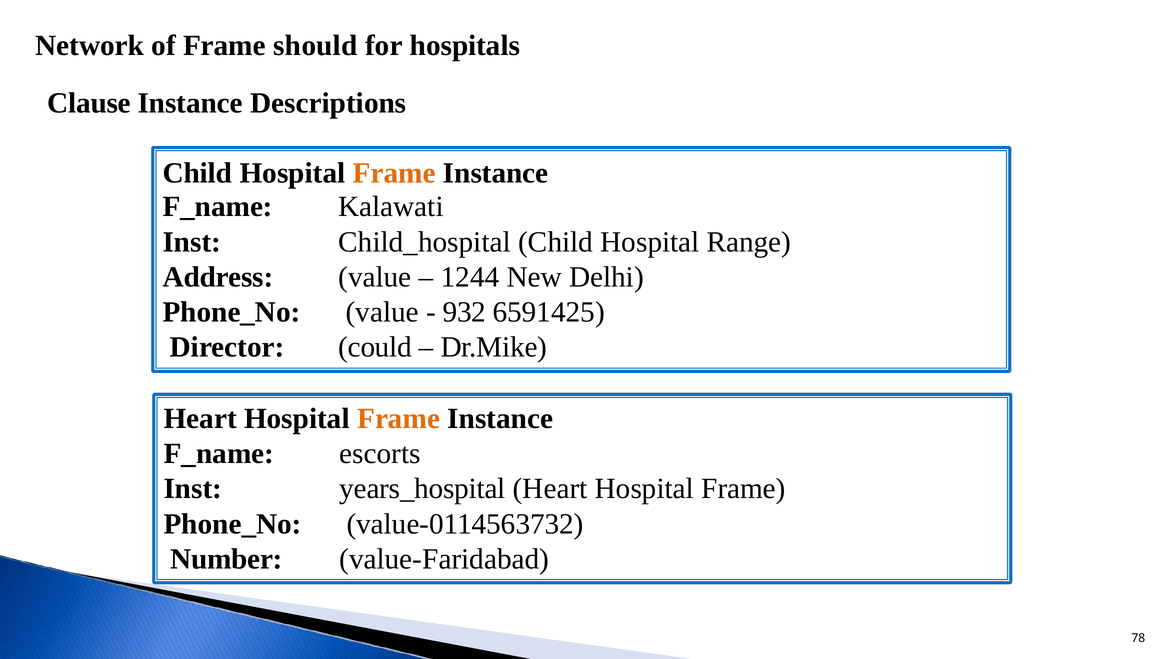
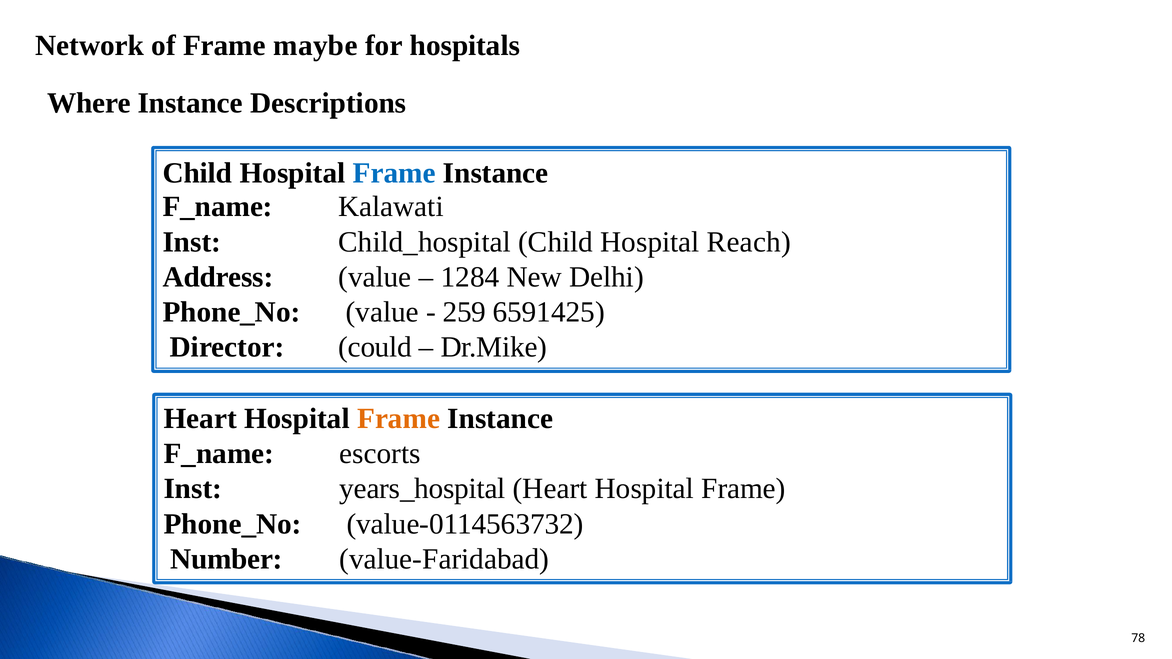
should: should -> maybe (315, 46)
Clause: Clause -> Where (89, 103)
Frame colour: orange -> blue (394, 173)
Range: Range -> Reach (749, 242)
1244: 1244 -> 1284 (470, 277)
932: 932 -> 259 (464, 312)
